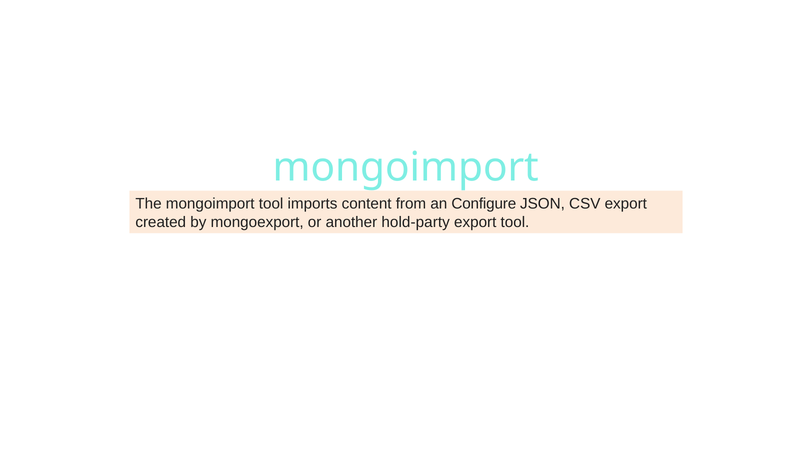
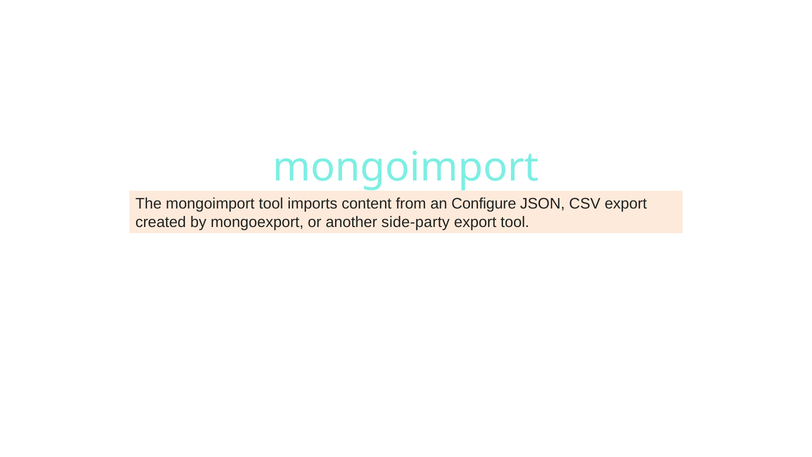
hold-party: hold-party -> side-party (416, 222)
